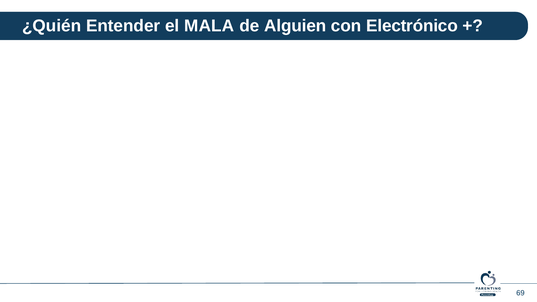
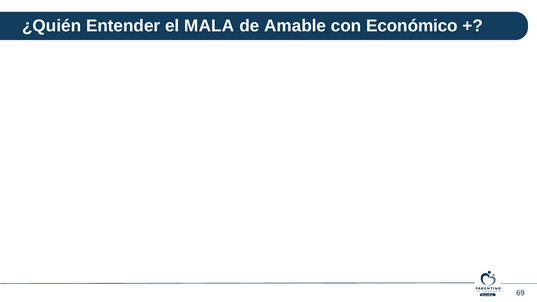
Alguien: Alguien -> Amable (295, 26)
Electrónico: Electrónico -> Económico (412, 26)
